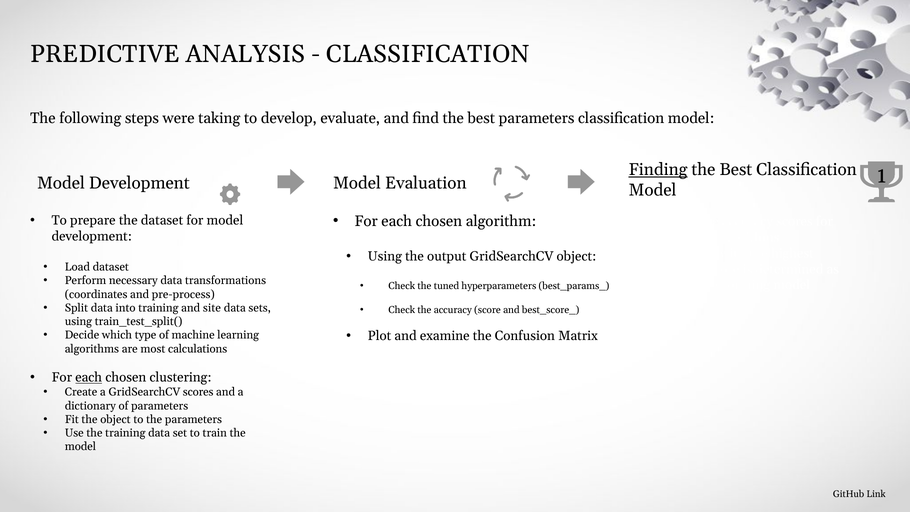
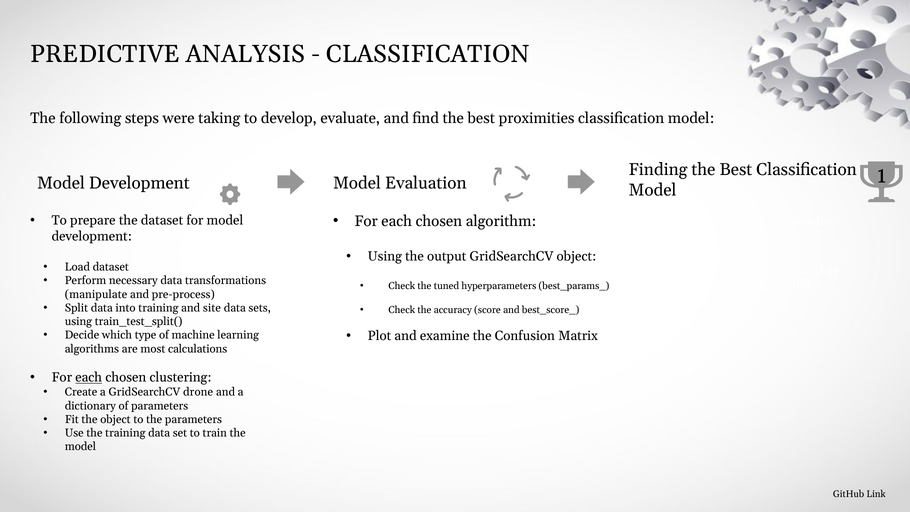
best parameters: parameters -> proximities (537, 118)
Finding underline: present -> none (658, 170)
coordinates: coordinates -> manipulate (96, 294)
GridSearchCV scores: scores -> drone (198, 392)
